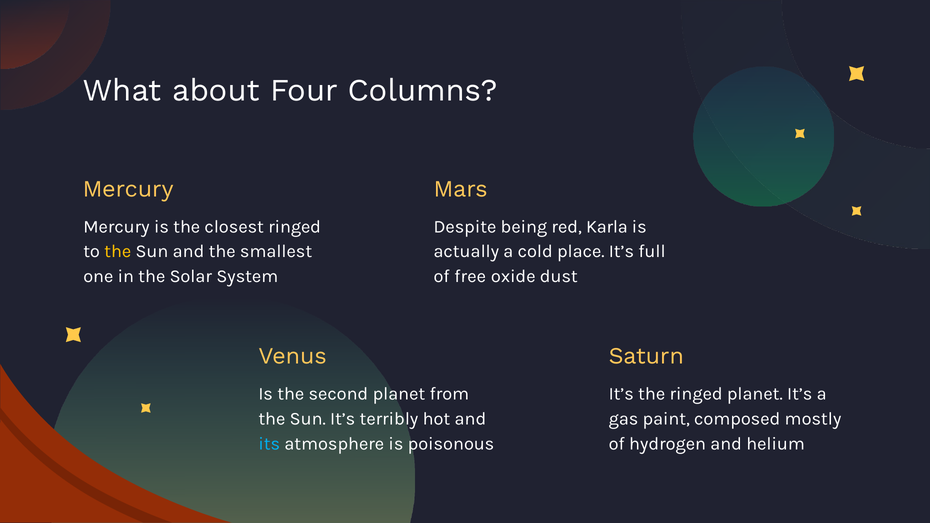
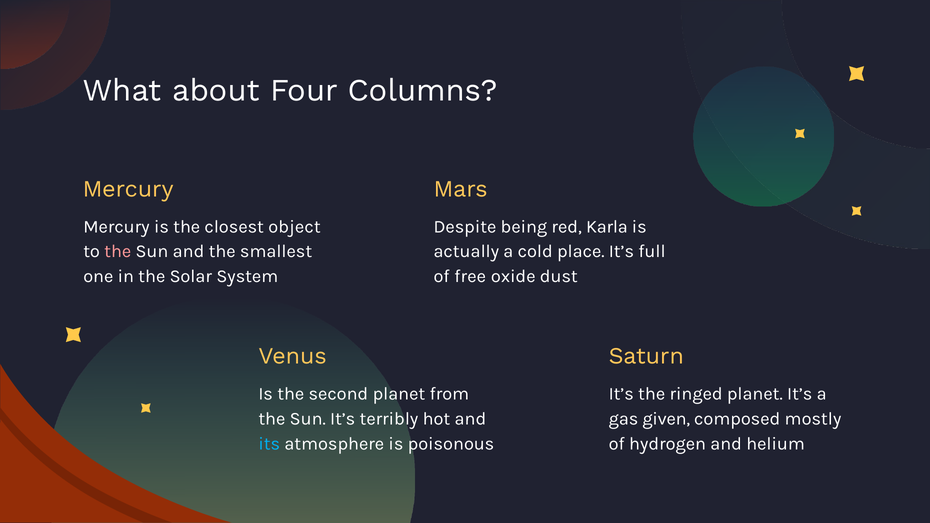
closest ringed: ringed -> object (294, 227)
the colour: yellow -> pink (118, 252)
paint: paint -> given (666, 419)
